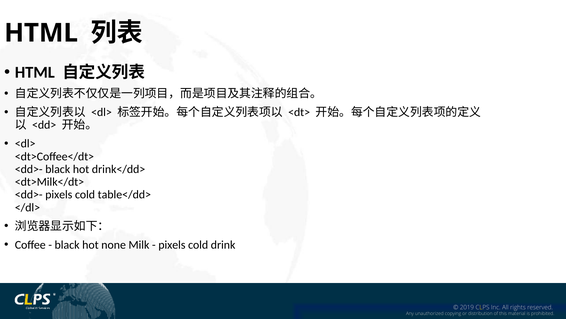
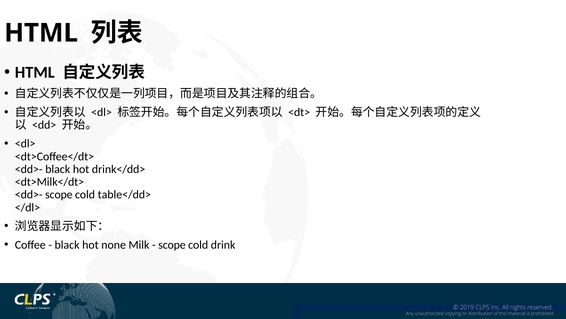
<dd>- pixels: pixels -> scope (59, 194)
pixels: pixels -> scope (172, 244)
